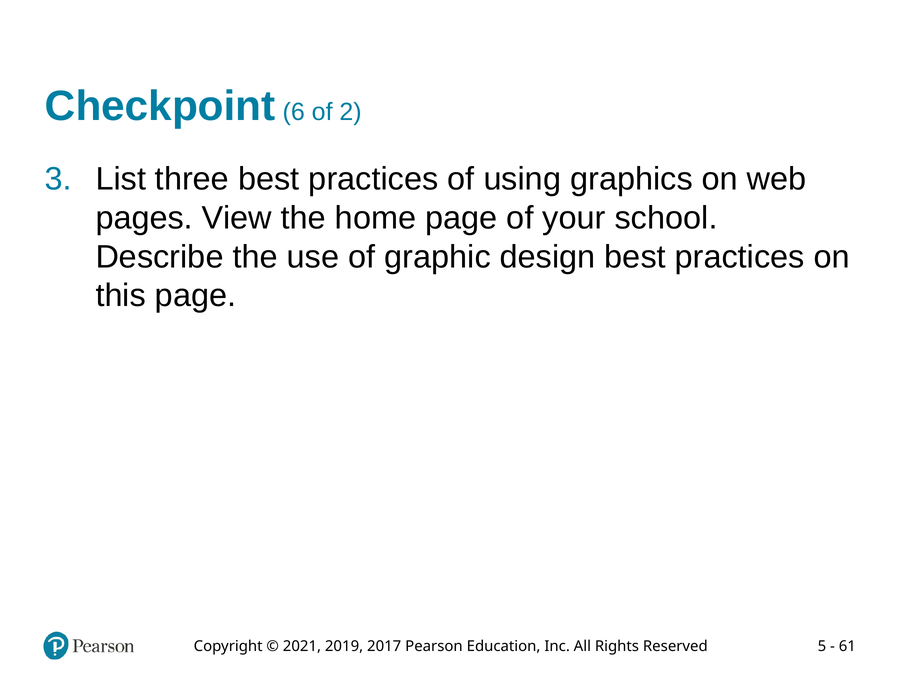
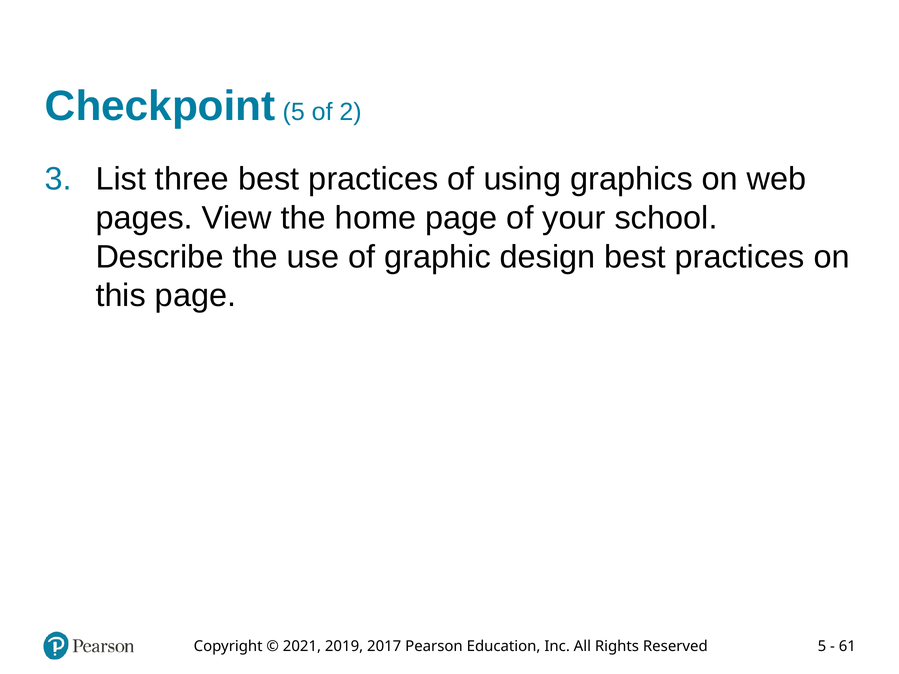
Checkpoint 6: 6 -> 5 (294, 112)
